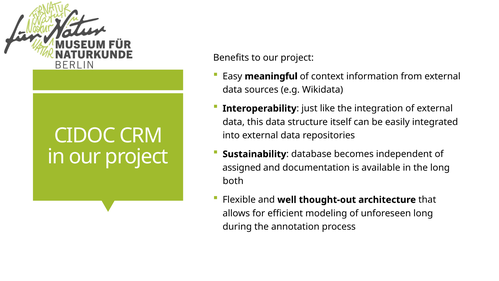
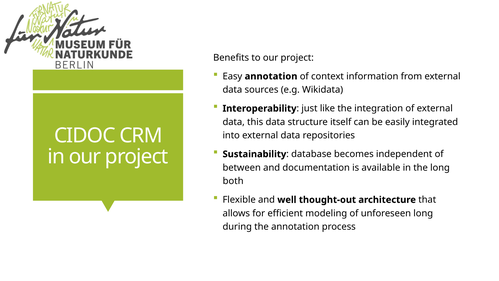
Easy meaningful: meaningful -> annotation (271, 76)
assigned: assigned -> between (242, 167)
